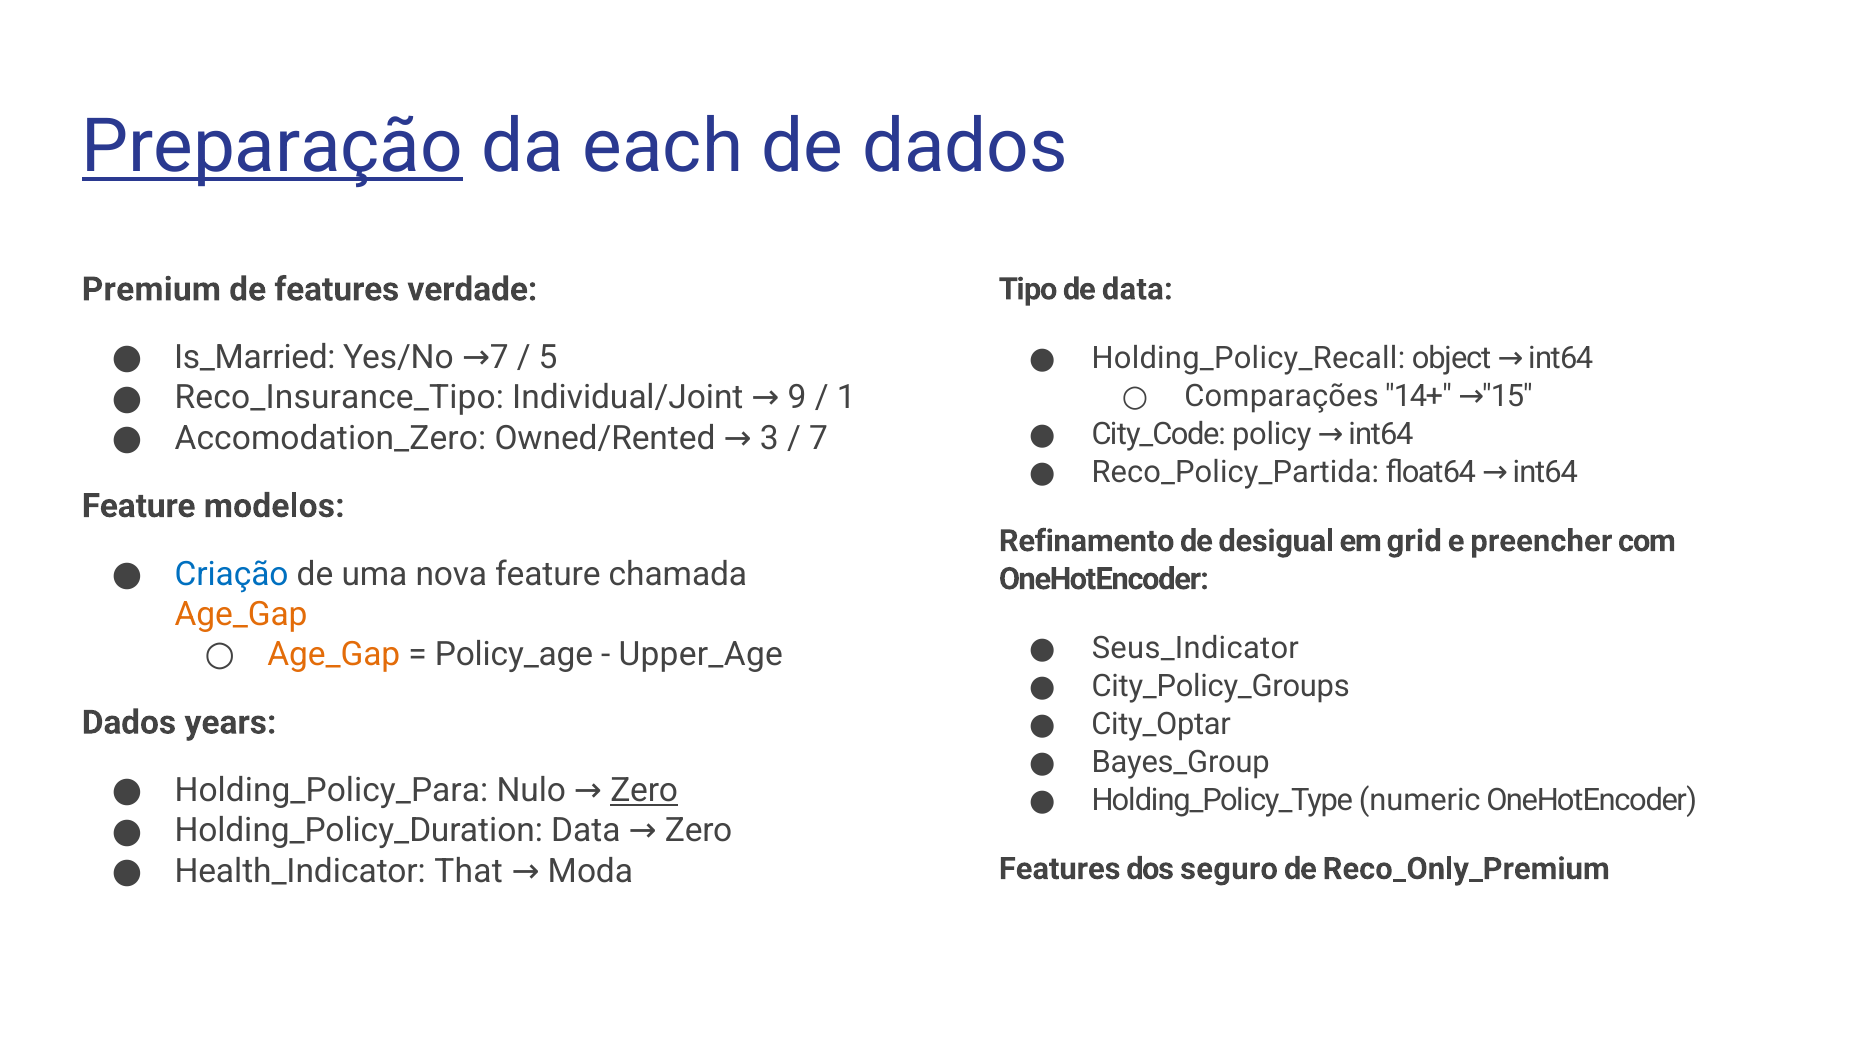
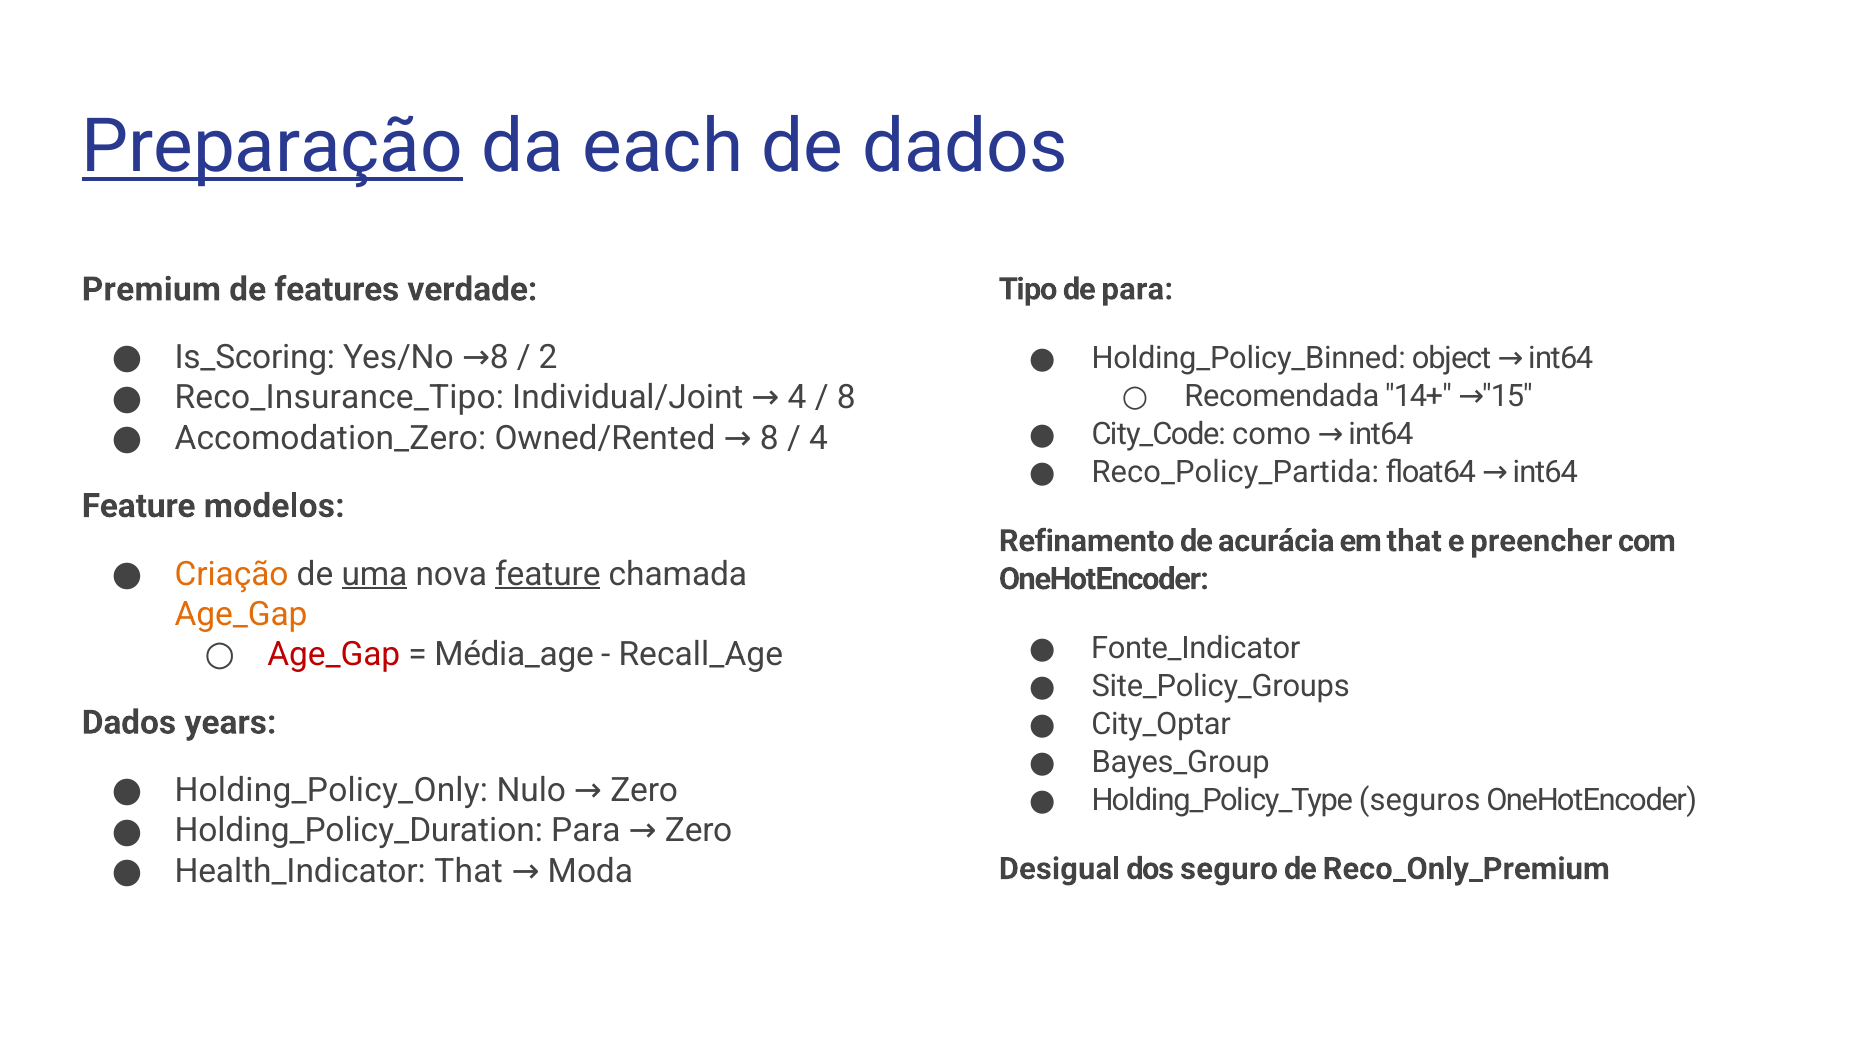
de data: data -> para (1137, 289)
Is_Married: Is_Married -> Is_Scoring (255, 357)
Yes/No 7: 7 -> 8 (499, 357)
5: 5 -> 2 (548, 357)
Holding_Policy_Recall: Holding_Policy_Recall -> Holding_Policy_Binned (1249, 358)
Individual/Joint 9: 9 -> 4 (797, 397)
1: 1 -> 8 (846, 397)
Comparações: Comparações -> Recomendada (1282, 396)
policy: policy -> como (1272, 434)
Owned/Rented 3: 3 -> 8 (769, 438)
7: 7 -> 4 (818, 438)
desigual: desigual -> acurácia (1276, 541)
em grid: grid -> that (1414, 541)
Criação colour: blue -> orange (232, 574)
uma underline: none -> present (374, 574)
feature underline: none -> present (548, 574)
Seus_Indicator: Seus_Indicator -> Fonte_Indicator (1196, 648)
Age_Gap colour: orange -> red (334, 654)
Policy_age: Policy_age -> Média_age (514, 654)
Upper_Age: Upper_Age -> Recall_Age (701, 654)
City_Policy_Groups: City_Policy_Groups -> Site_Policy_Groups (1221, 686)
Holding_Policy_Para: Holding_Policy_Para -> Holding_Policy_Only (331, 790)
Zero underline: present -> none (644, 790)
numeric: numeric -> seguros (1420, 800)
Holding_Policy_Duration Data: Data -> Para (586, 830)
Features: Features -> Desigual (1060, 868)
